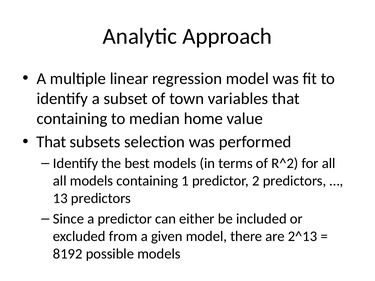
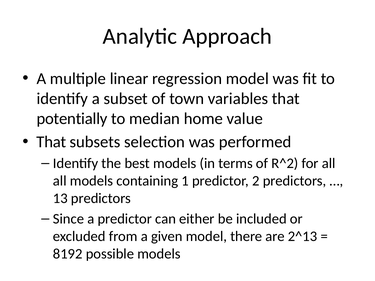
containing: containing -> potentially (72, 119)
